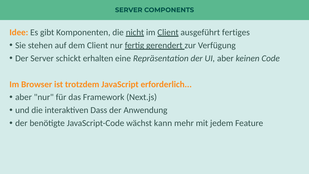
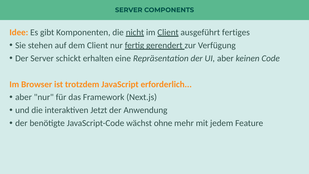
Dass: Dass -> Jetzt (99, 110)
kann: kann -> ohne (163, 123)
